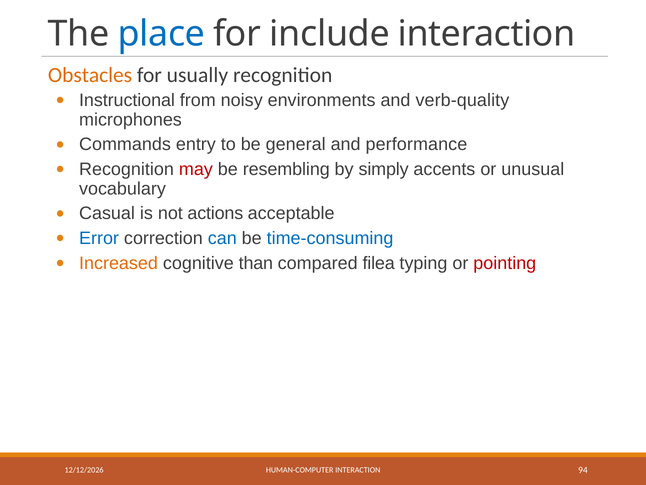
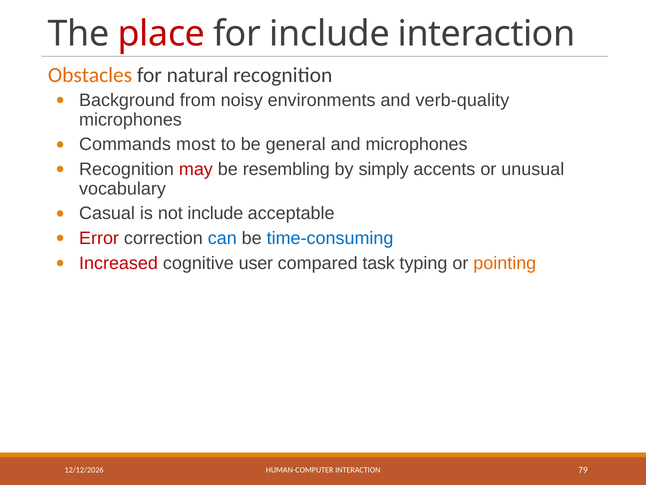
place colour: blue -> red (161, 34)
usually: usually -> natural (198, 75)
Instructional: Instructional -> Background (127, 100)
entry: entry -> most (196, 144)
and performance: performance -> microphones (417, 144)
not actions: actions -> include (215, 213)
Error colour: blue -> red (99, 238)
Increased colour: orange -> red (119, 263)
than: than -> user (256, 263)
filea: filea -> task (379, 263)
pointing colour: red -> orange (505, 263)
94: 94 -> 79 (583, 470)
